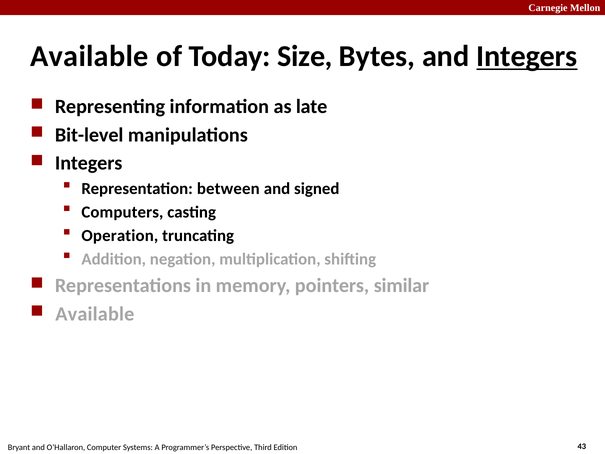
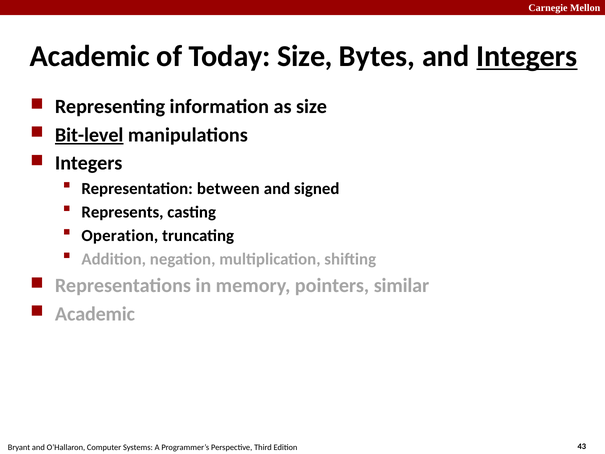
Available: Available -> Academic (90, 56)
as late: late -> size (312, 107)
Bit-level underline: none -> present (89, 135)
Computers: Computers -> Represents (123, 212)
Available: Available -> Academic (95, 314)
